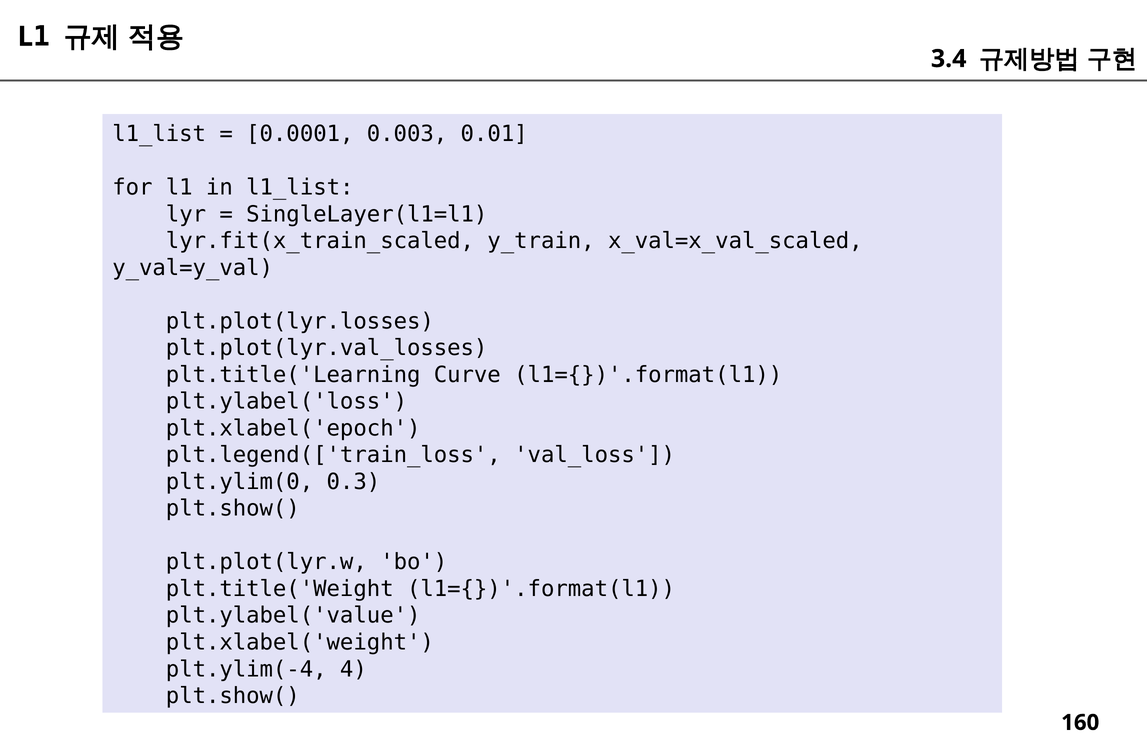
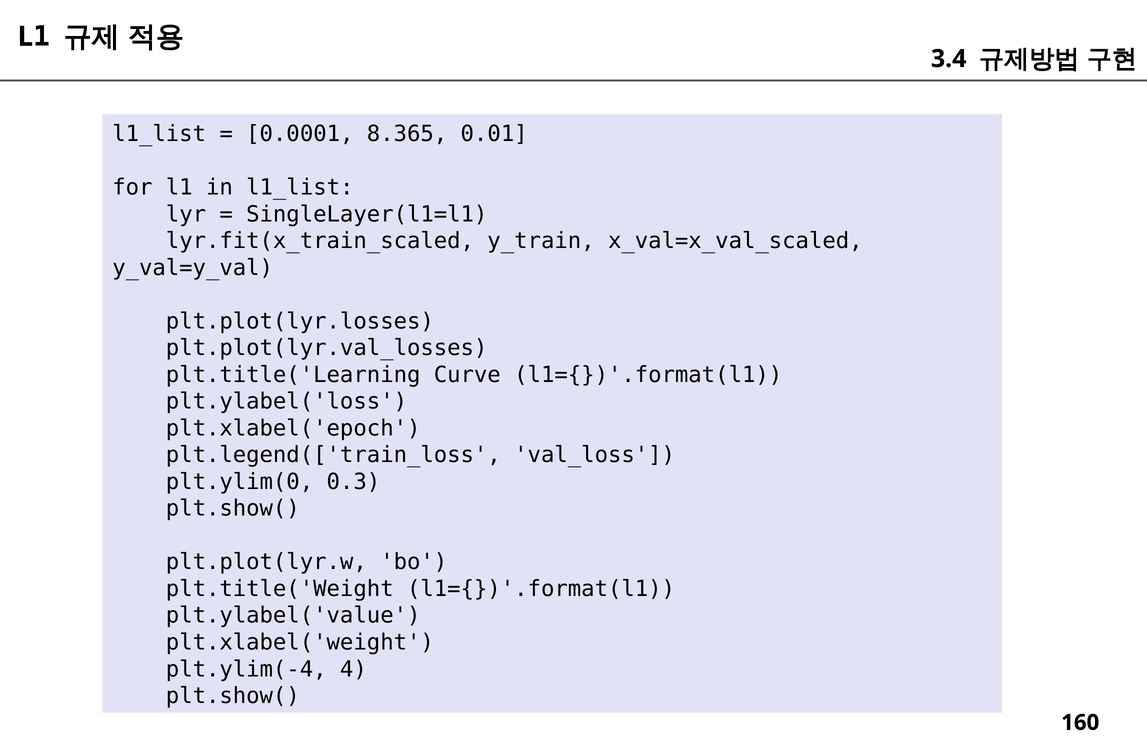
0.003: 0.003 -> 8.365 (407, 134)
